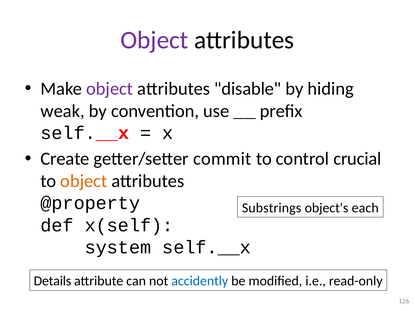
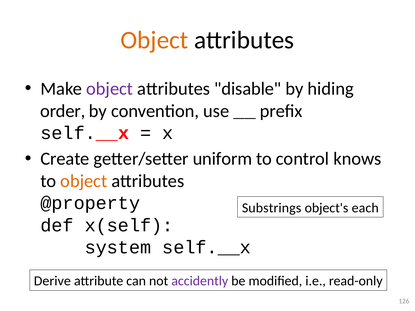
Object colour: purple -> orange (154, 40)
weak: weak -> order (63, 111)
commit: commit -> uniform (222, 159)
crucial: crucial -> knows (357, 159)
Details: Details -> Derive (52, 281)
accidently colour: blue -> purple (200, 281)
